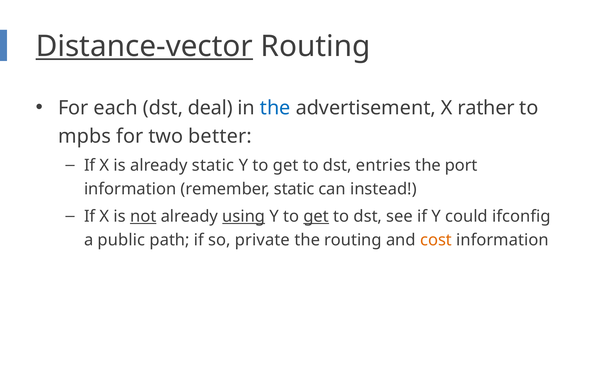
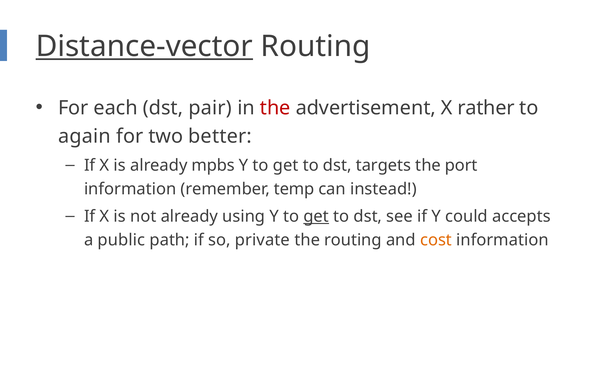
deal: deal -> pair (210, 108)
the colour: blue -> red (275, 108)
mpbs: mpbs -> again (84, 136)
already static: static -> mpbs (213, 165)
entries: entries -> targets (383, 165)
remember static: static -> temp (294, 189)
not underline: present -> none (143, 216)
using underline: present -> none (244, 216)
ifconfig: ifconfig -> accepts (521, 216)
